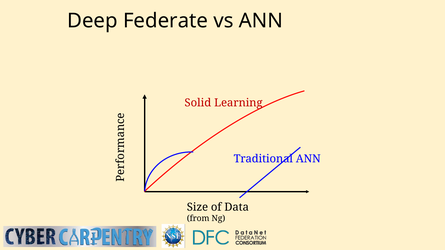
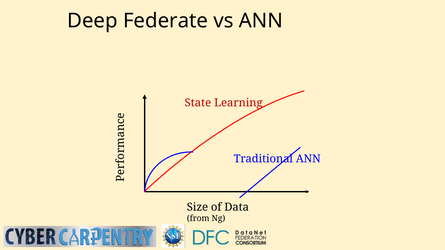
Solid: Solid -> State (198, 103)
